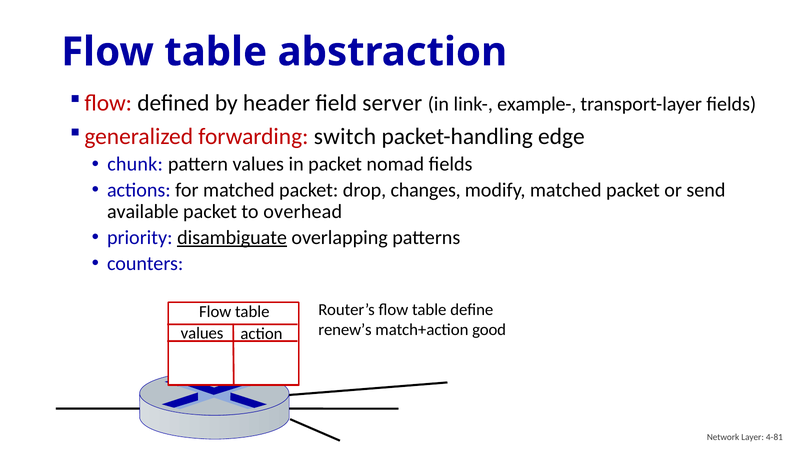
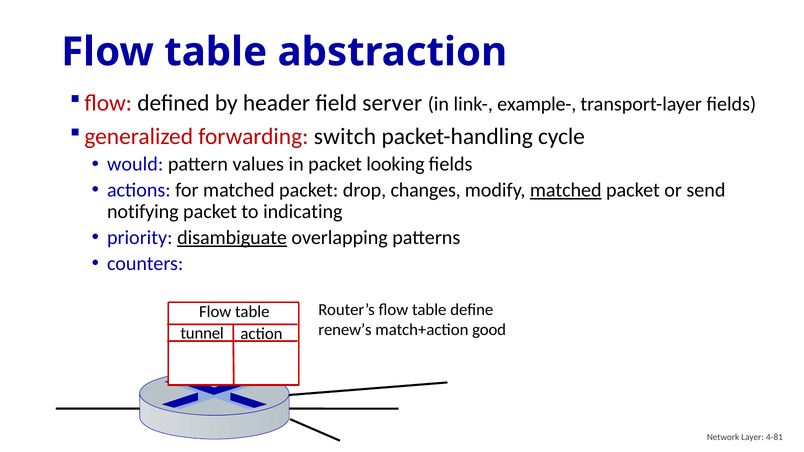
edge: edge -> cycle (561, 137)
chunk: chunk -> would (135, 164)
nomad: nomad -> looking (395, 164)
matched underline: none -> present (566, 190)
available: available -> notifying (143, 212)
overhead: overhead -> indicating (303, 212)
values: values -> tunnel (202, 333)
